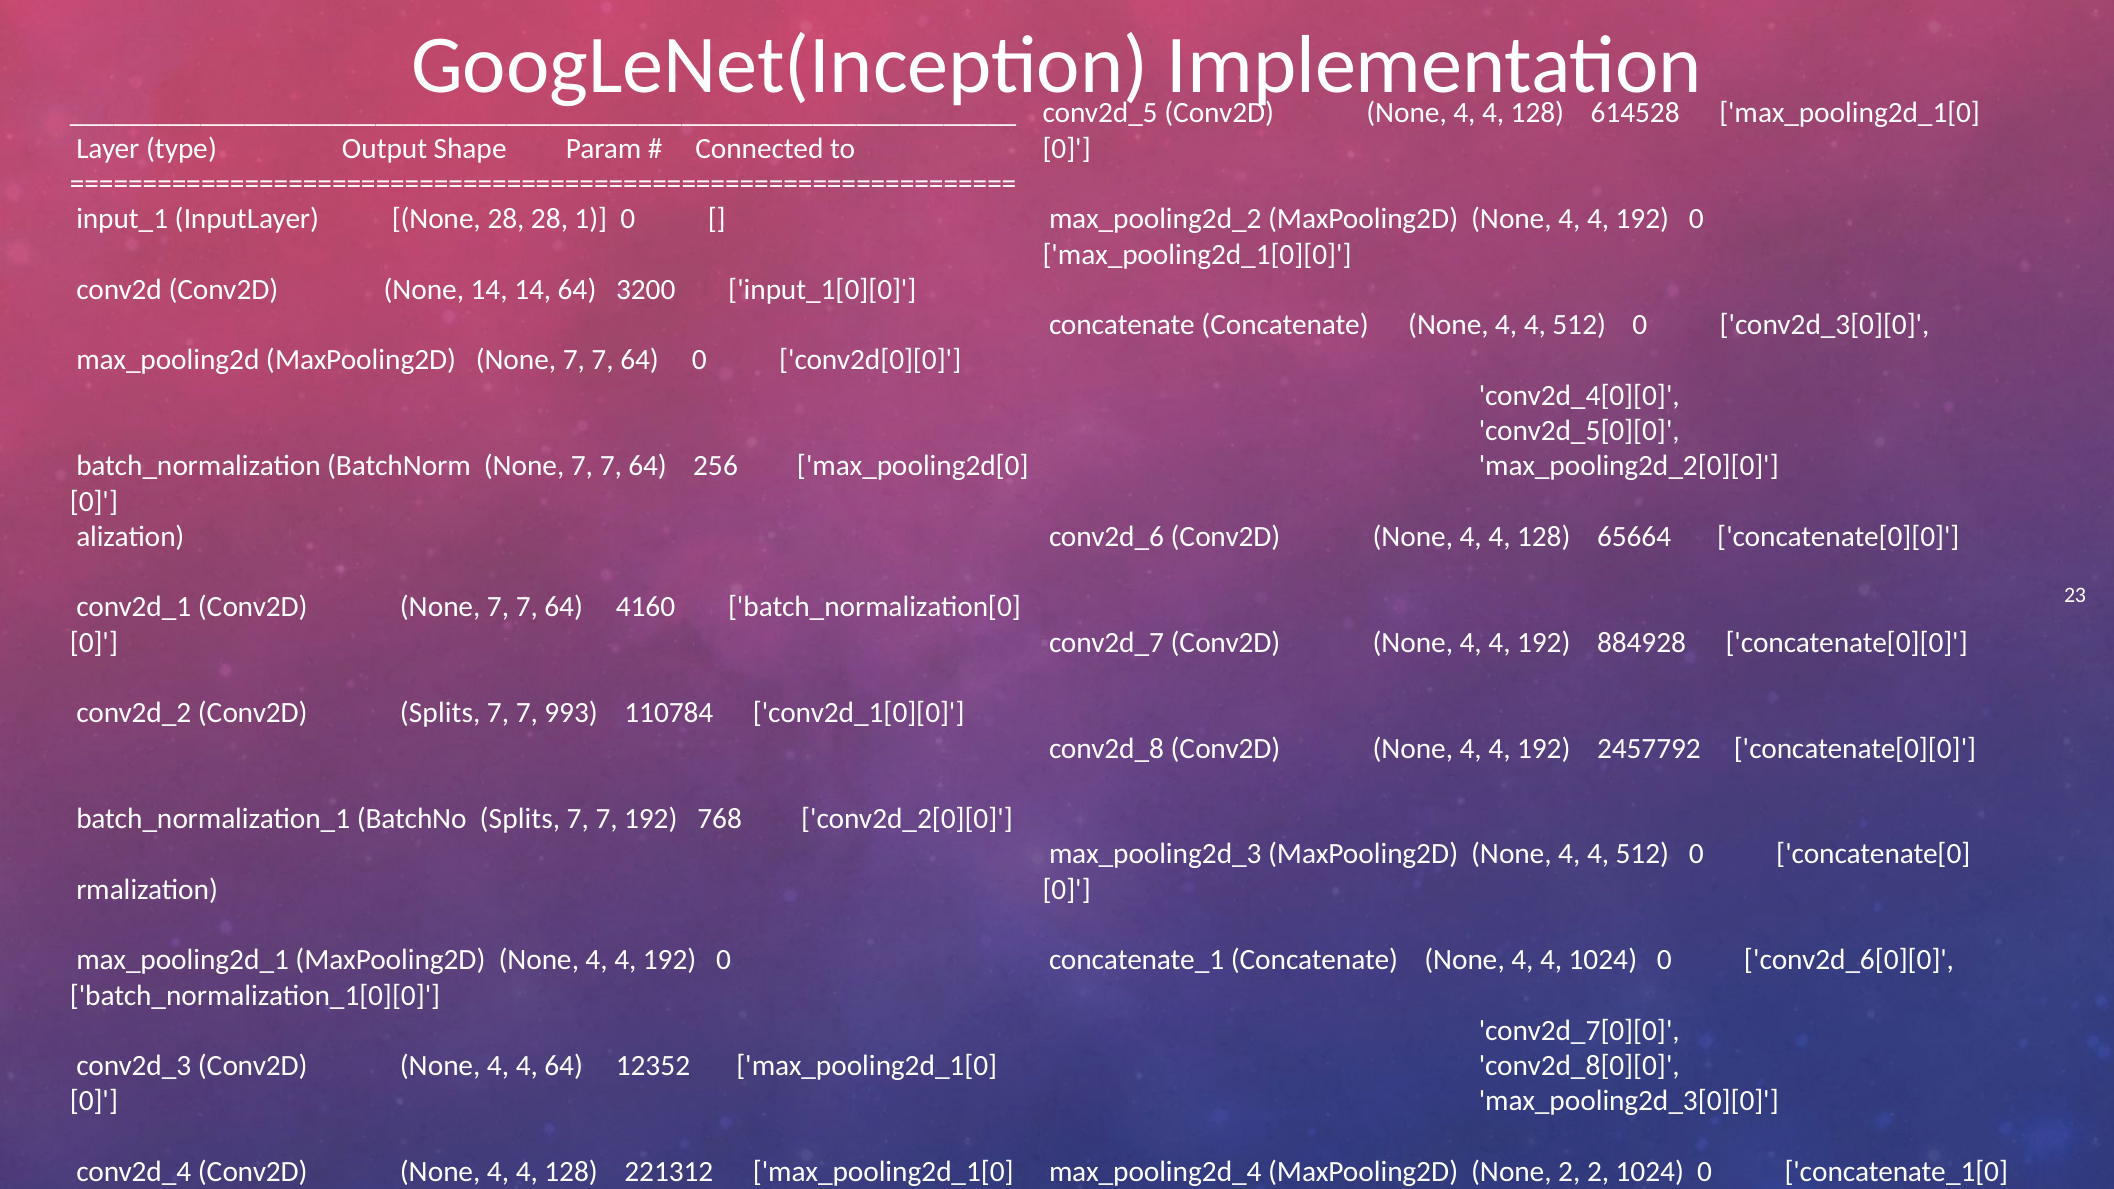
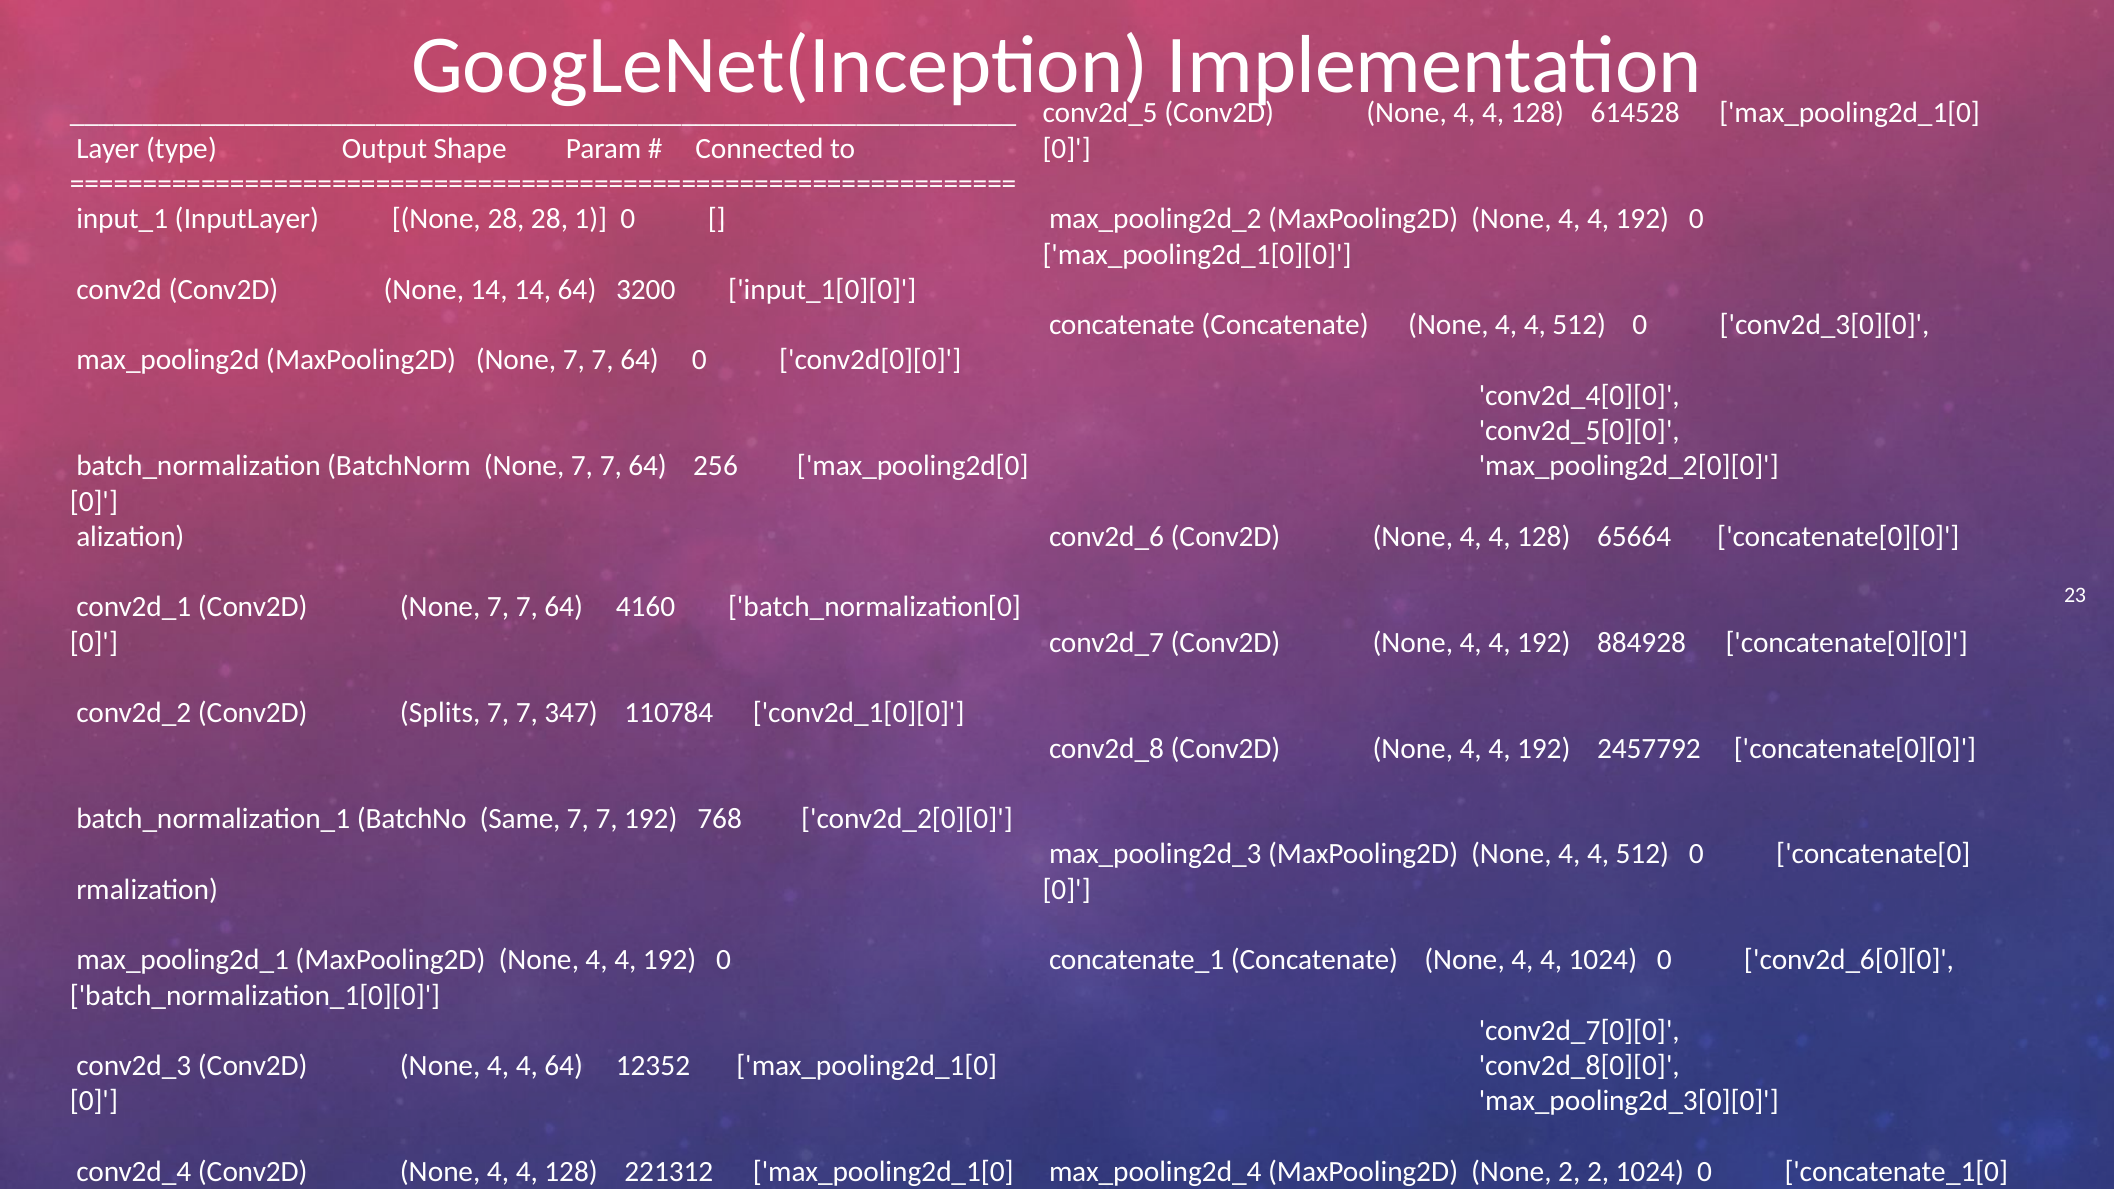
993: 993 -> 347 (571, 713)
BatchNo Splits: Splits -> Same (520, 819)
